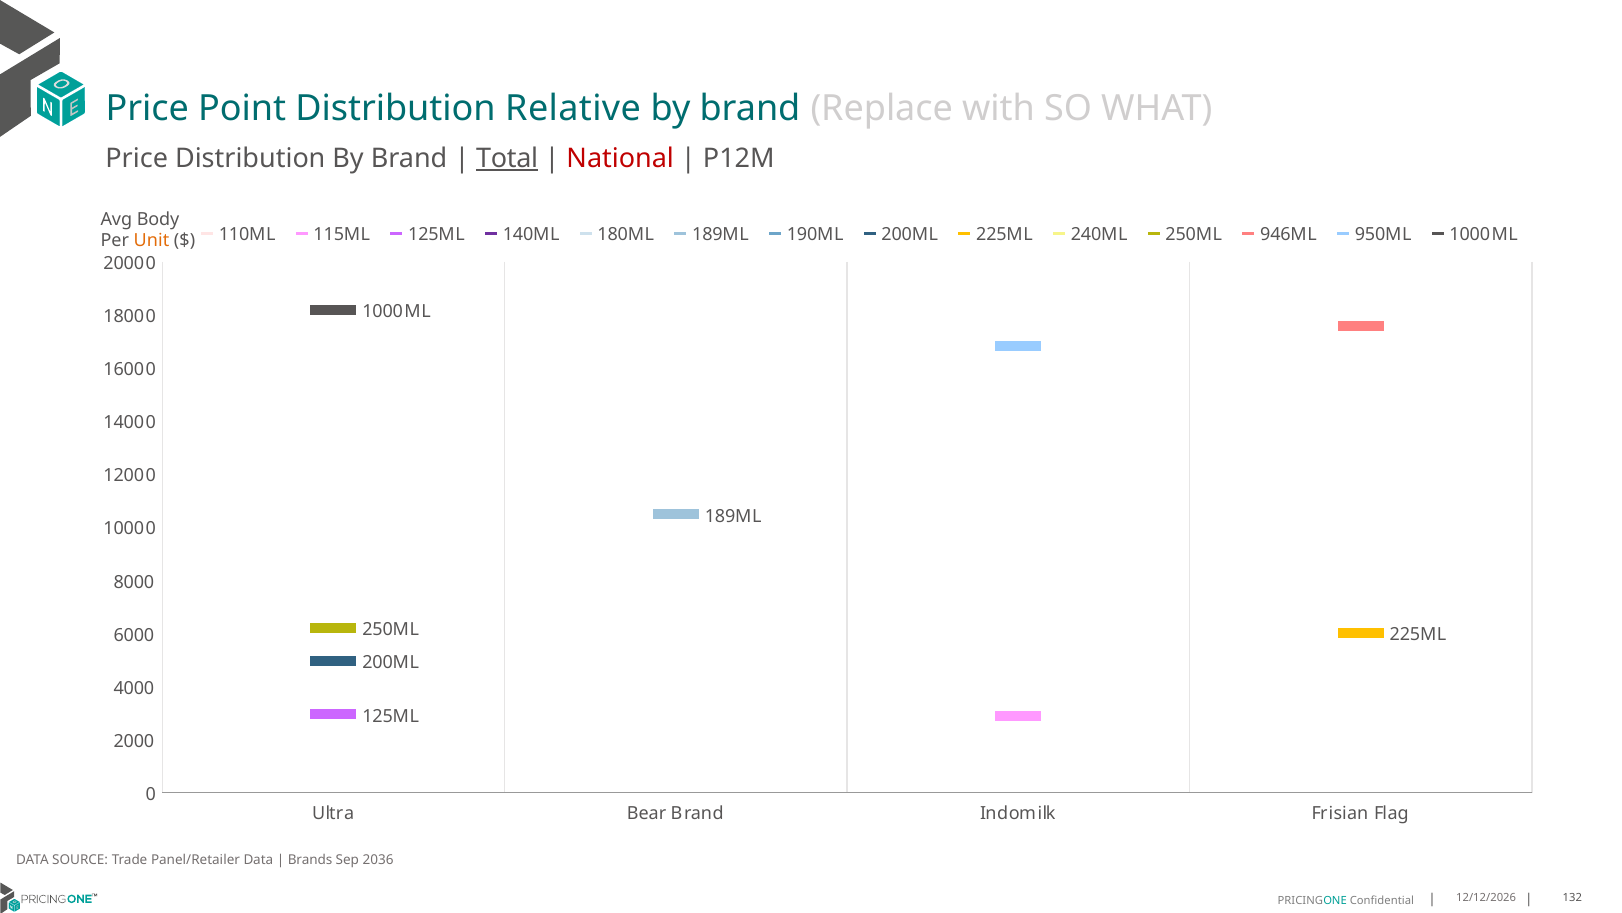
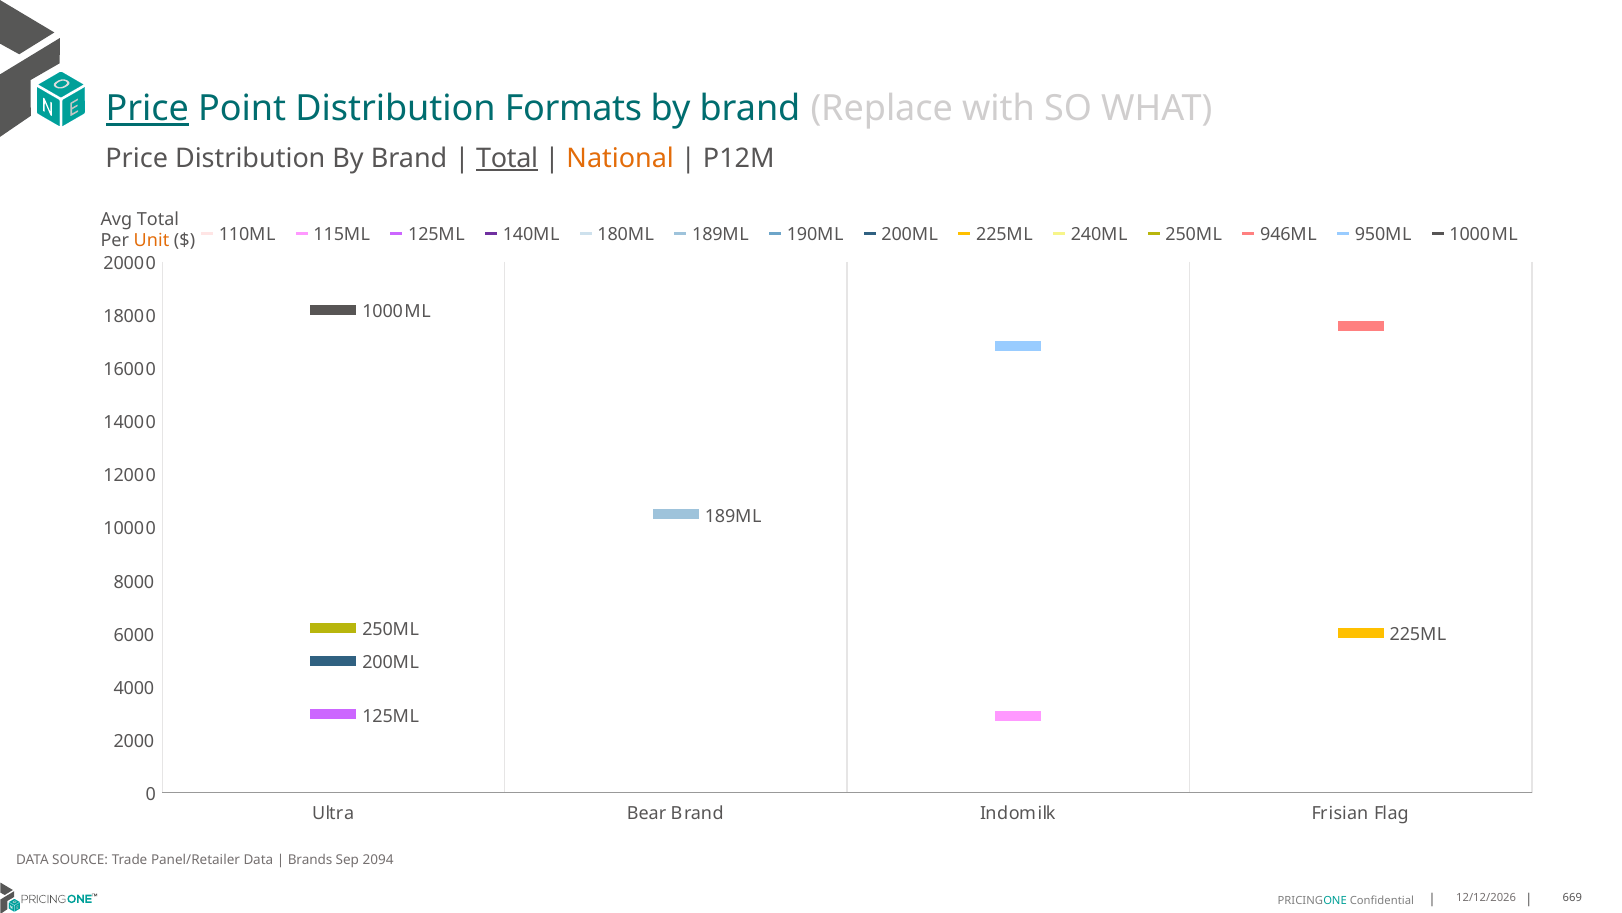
Price underline: none -> present (147, 109)
Relative: Relative -> Formats (573, 109)
National colour: red -> orange (620, 158)
Avg Body: Body -> Total (158, 219)
2036: 2036 -> 2094 (378, 859)
132: 132 -> 669 (1572, 897)
